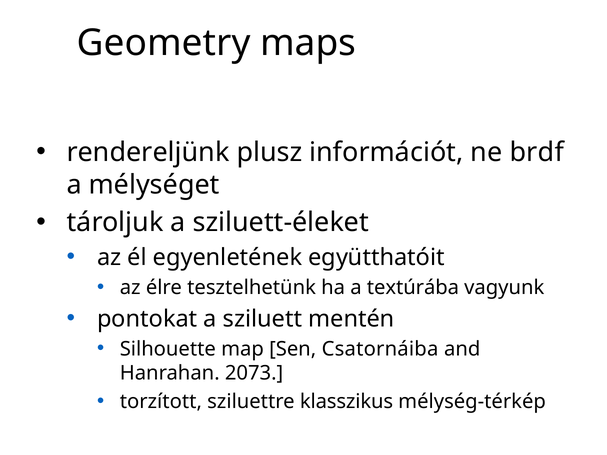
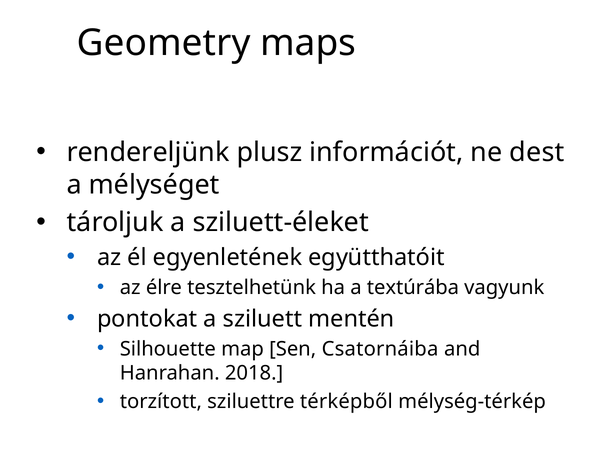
brdf: brdf -> dest (537, 153)
2073: 2073 -> 2018 (254, 373)
klasszikus: klasszikus -> térképből (346, 402)
